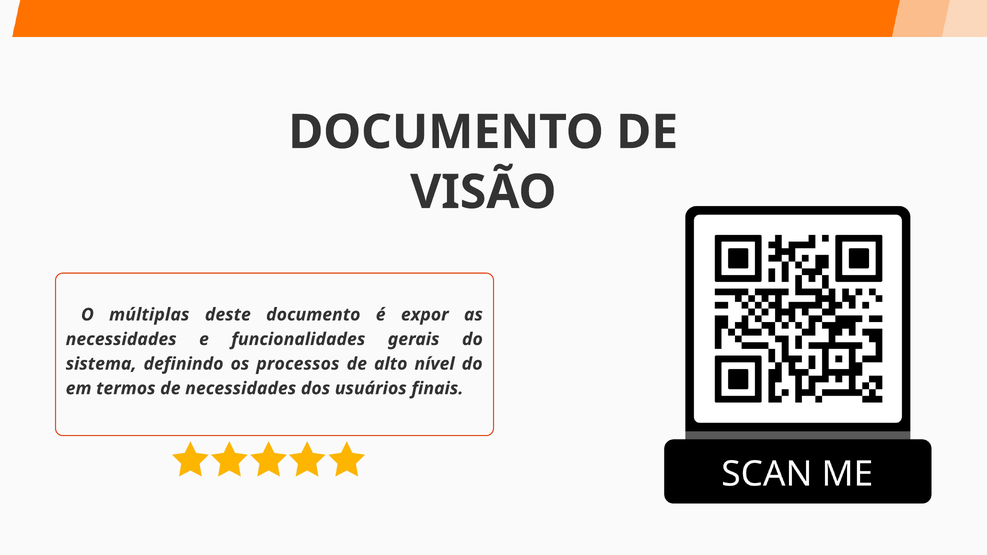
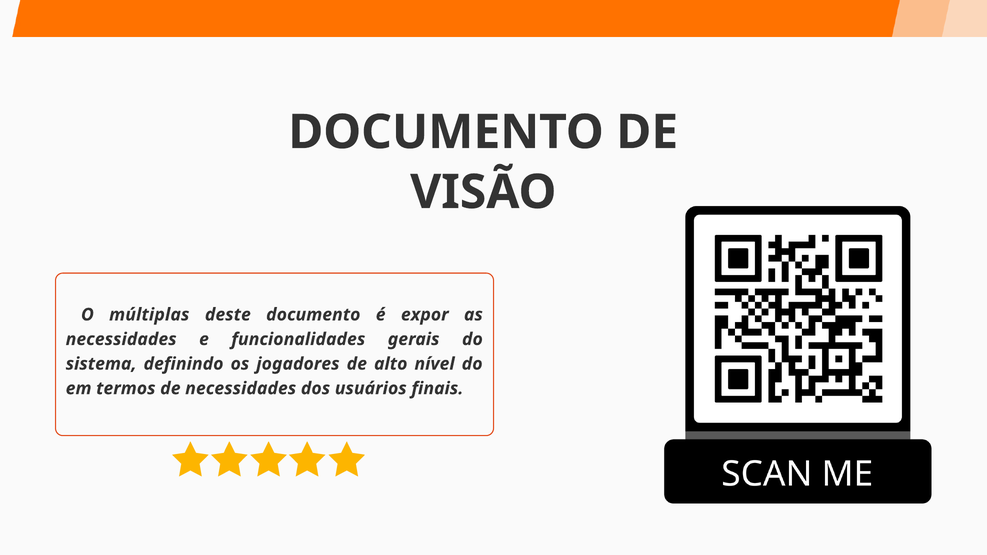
processos: processos -> jogadores (298, 364)
